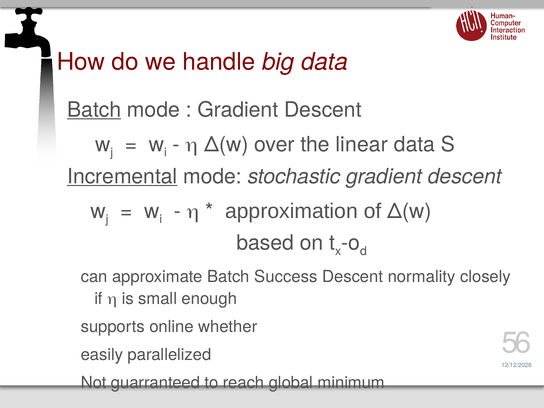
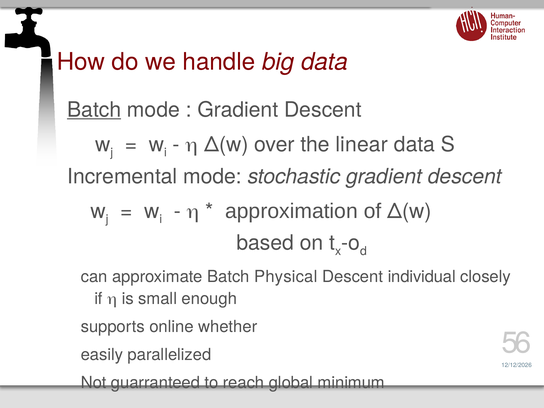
Incremental underline: present -> none (122, 176)
Success: Success -> Physical (286, 277)
normality: normality -> individual (422, 277)
